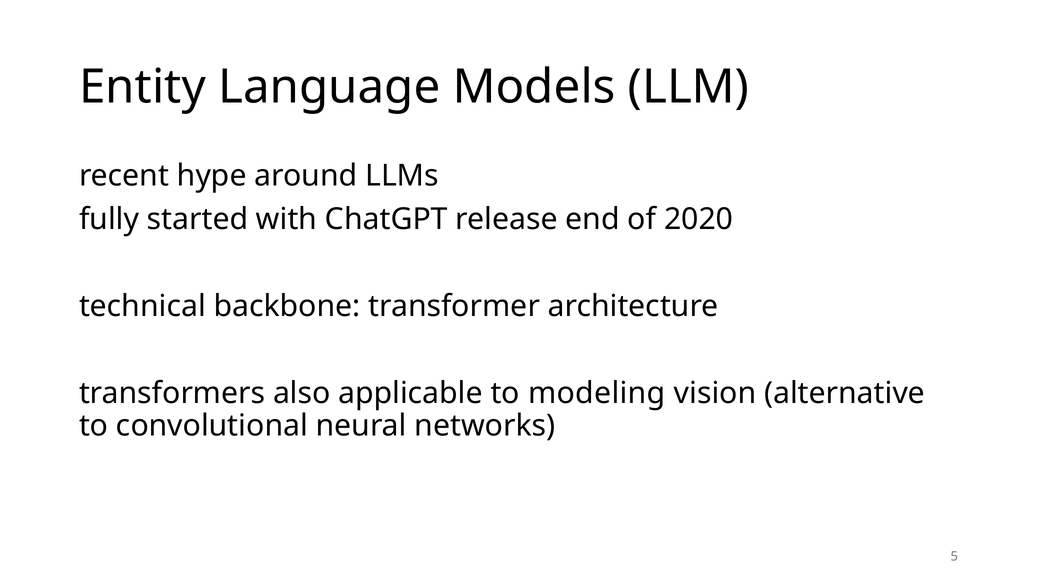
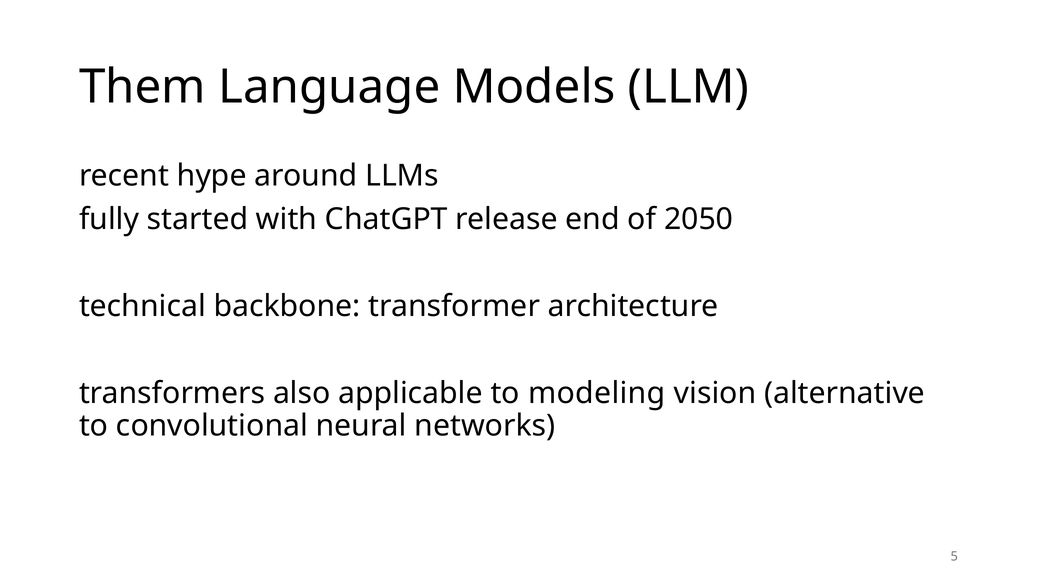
Entity: Entity -> Them (142, 87)
2020: 2020 -> 2050 (699, 219)
